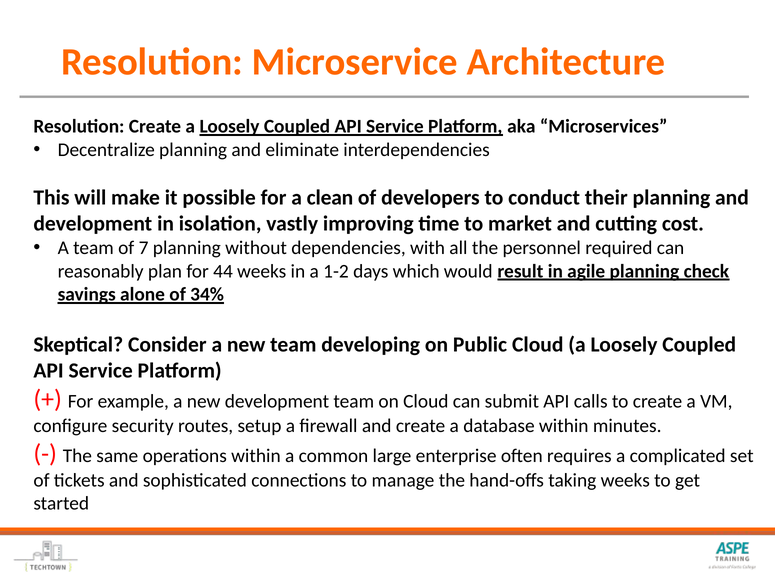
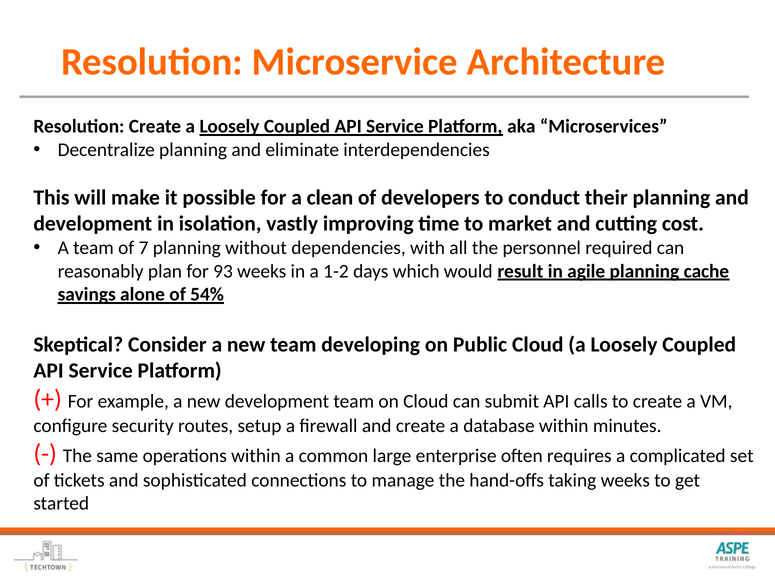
44: 44 -> 93 (223, 271)
check: check -> cache (706, 271)
34%: 34% -> 54% (207, 294)
